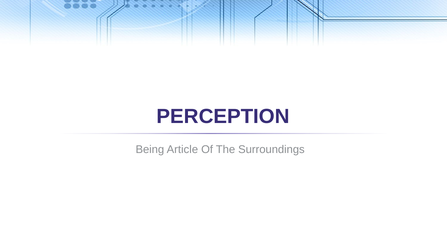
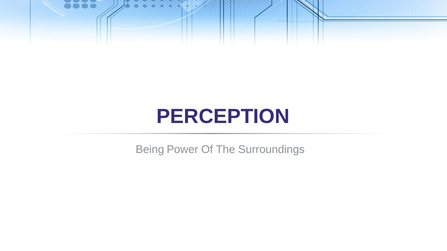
Article: Article -> Power (182, 150)
